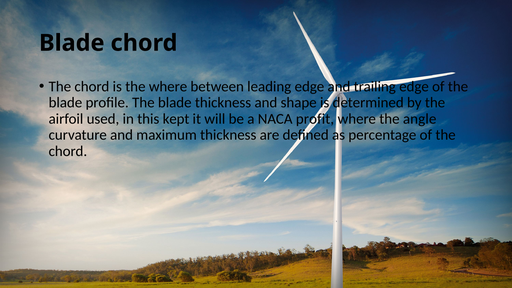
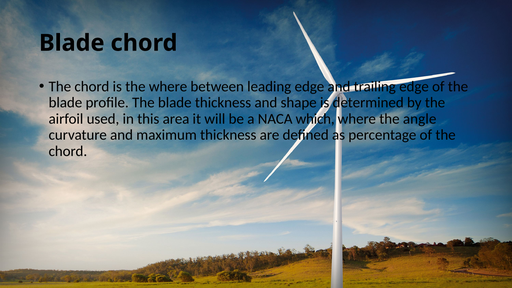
kept: kept -> area (176, 119)
profit: profit -> which (315, 119)
